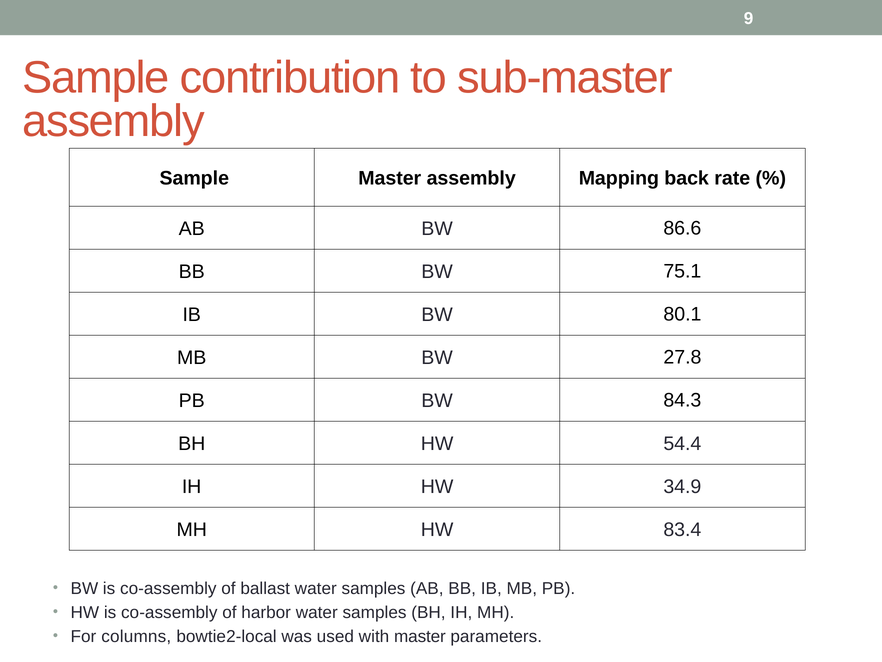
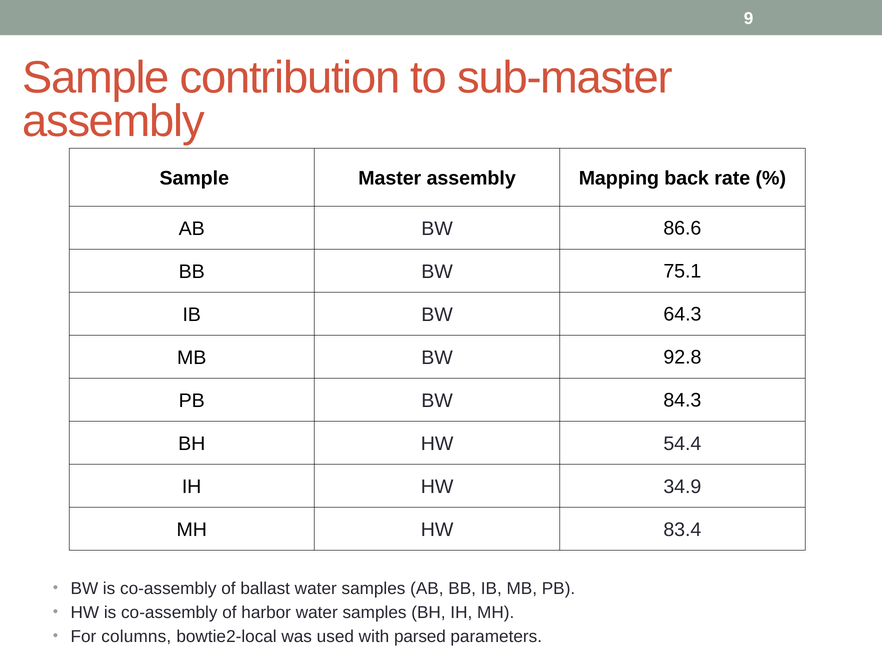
80.1: 80.1 -> 64.3 (682, 314)
27.8: 27.8 -> 92.8 (682, 357)
with master: master -> parsed (420, 636)
